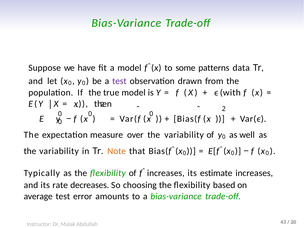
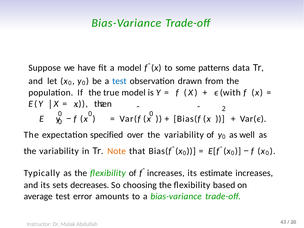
test colour: purple -> blue (119, 81)
measure: measure -> specified (107, 135)
rate: rate -> sets (60, 185)
